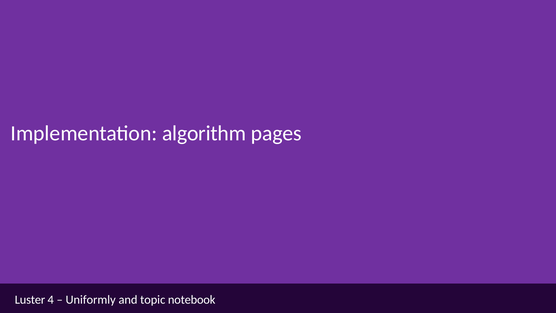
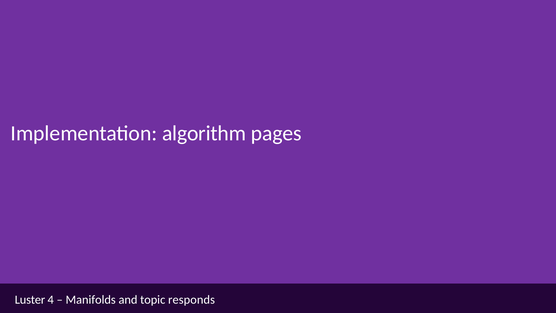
Uniformly: Uniformly -> Manifolds (91, 299)
notebook: notebook -> responds (192, 299)
